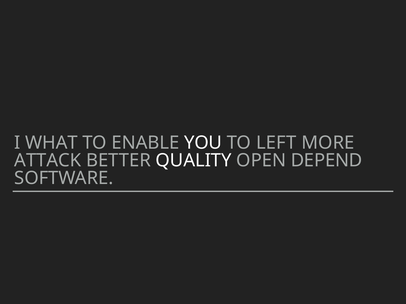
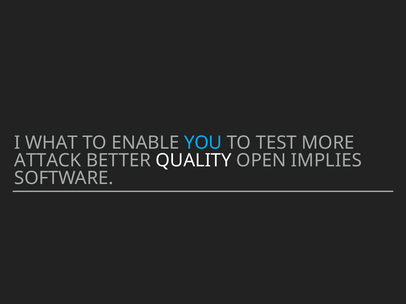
YOU colour: white -> light blue (203, 143)
LEFT: LEFT -> TEST (276, 143)
DEPEND: DEPEND -> IMPLIES (326, 161)
